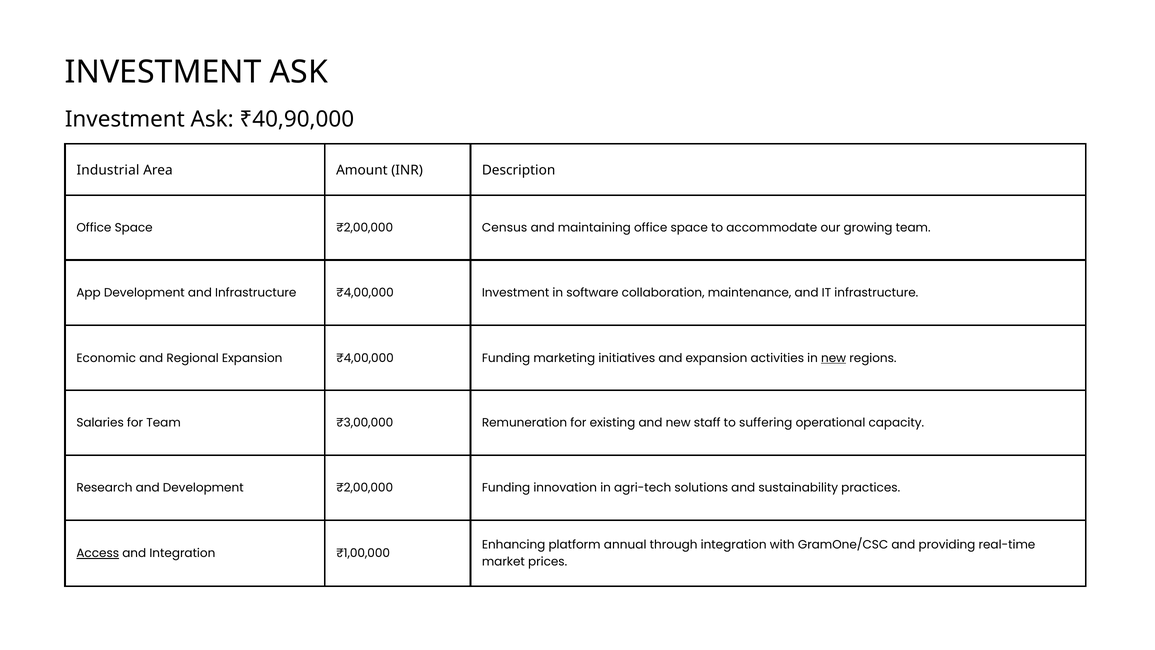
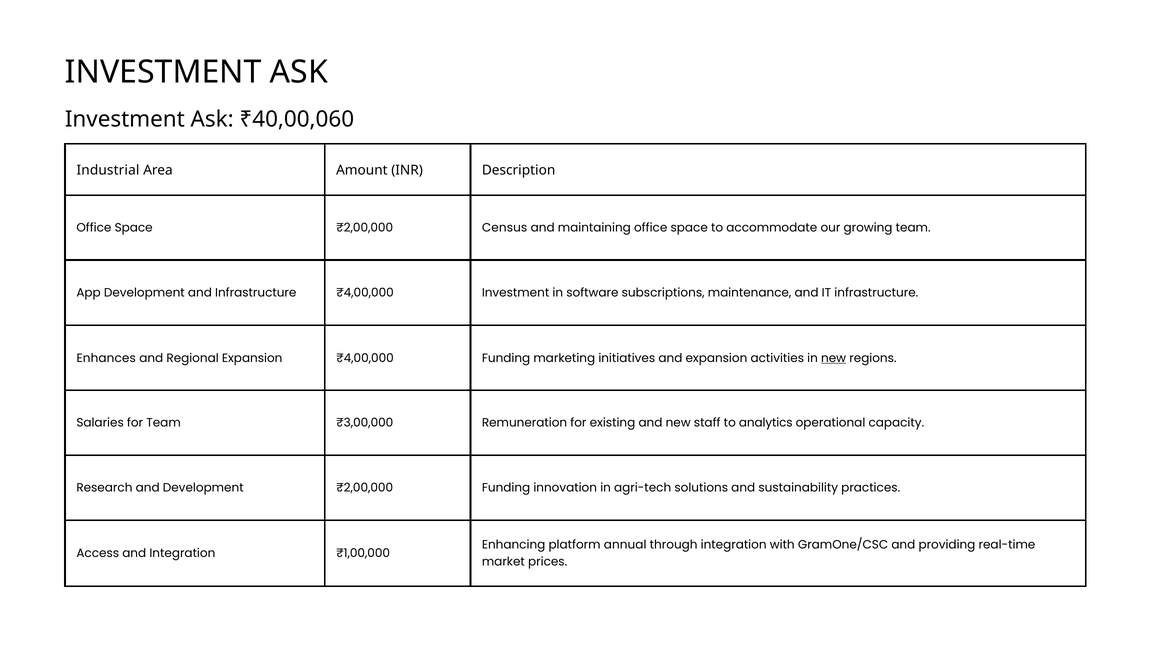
₹40,90,000: ₹40,90,000 -> ₹40,00,060 (297, 119)
collaboration: collaboration -> subscriptions (663, 293)
Economic: Economic -> Enhances (106, 358)
suffering: suffering -> analytics (766, 423)
Access underline: present -> none (98, 553)
